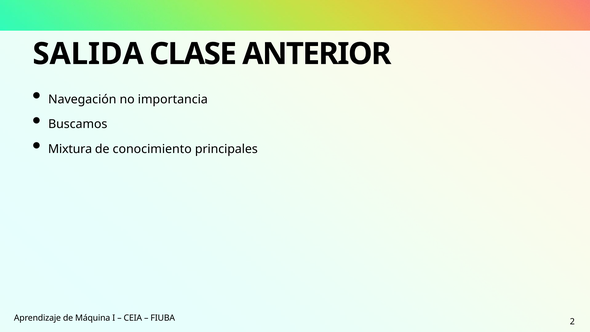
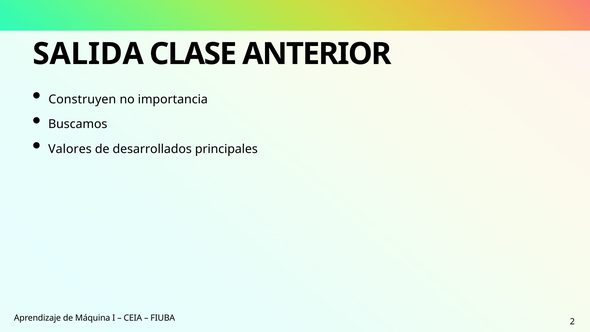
Navegación: Navegación -> Construyen (82, 99)
Mixtura: Mixtura -> Valores (70, 149)
conocimiento: conocimiento -> desarrollados (152, 149)
